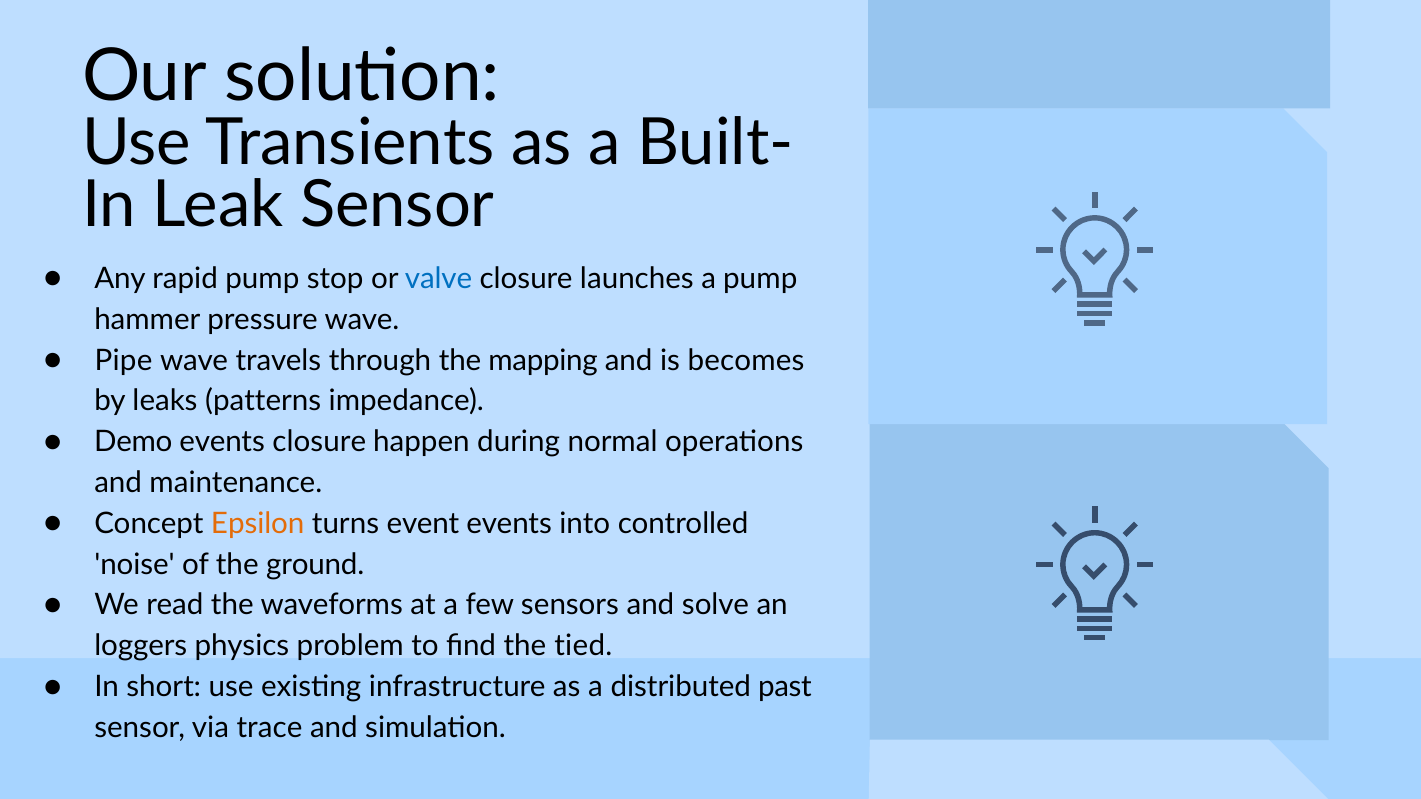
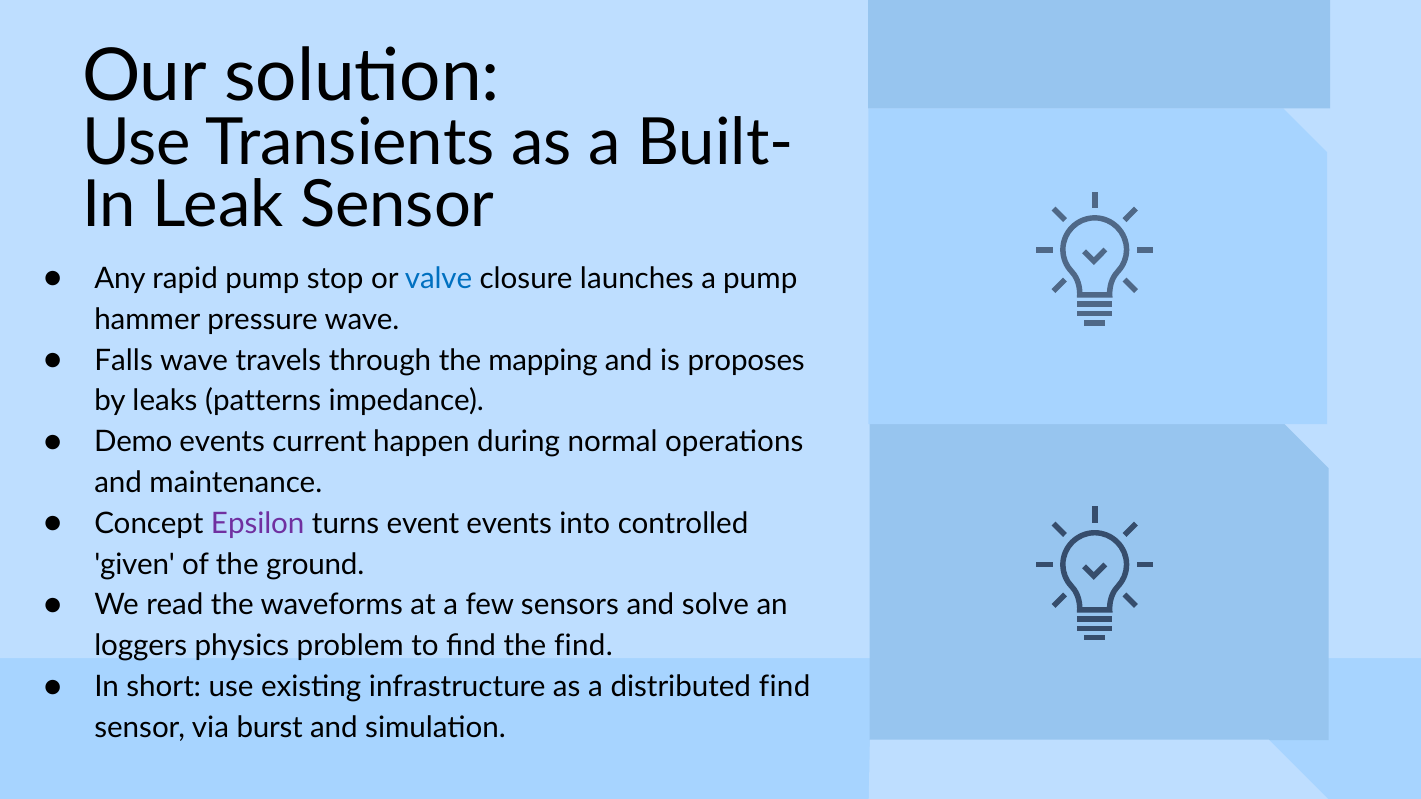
Pipe: Pipe -> Falls (124, 360)
becomes: becomes -> proposes (746, 360)
events closure: closure -> current (319, 442)
Epsilon colour: orange -> purple (258, 524)
noise: noise -> given (135, 565)
the tied: tied -> find (583, 646)
distributed past: past -> find (785, 687)
trace: trace -> burst (270, 728)
